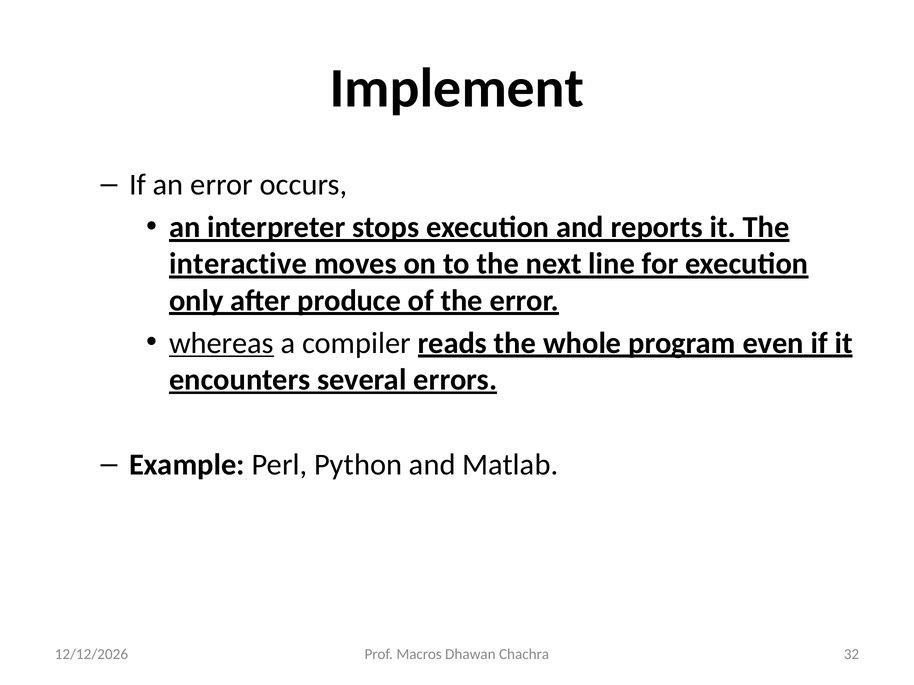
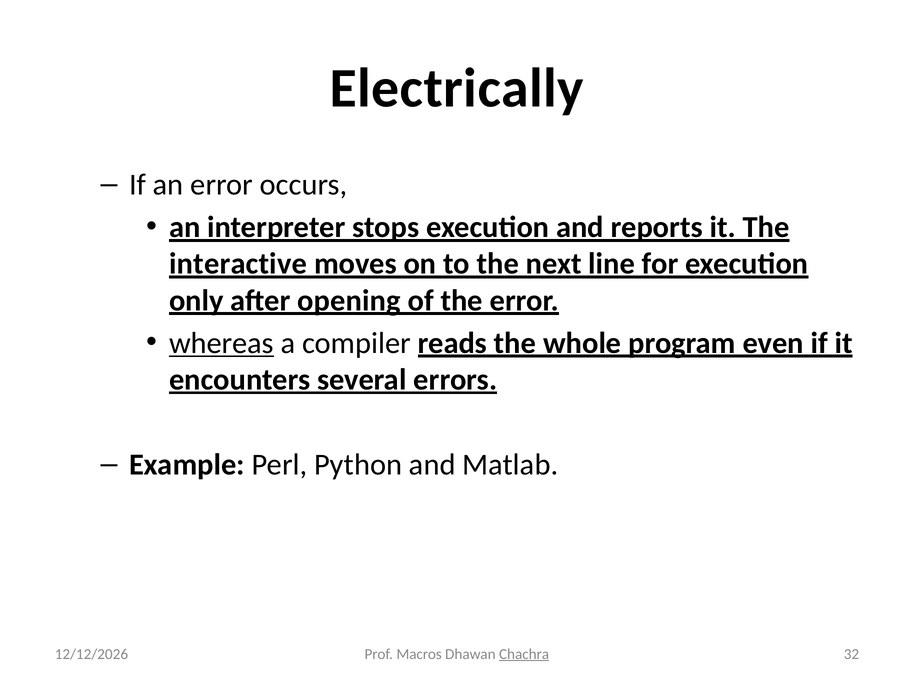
Implement: Implement -> Electrically (457, 88)
produce: produce -> opening (349, 301)
Chachra underline: none -> present (524, 654)
